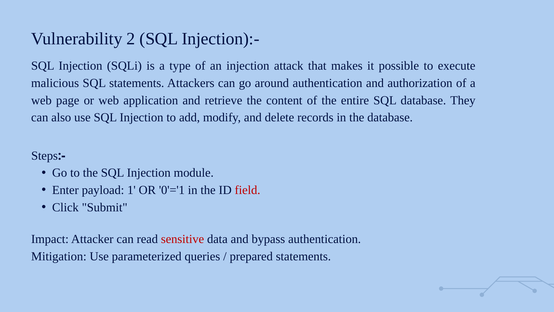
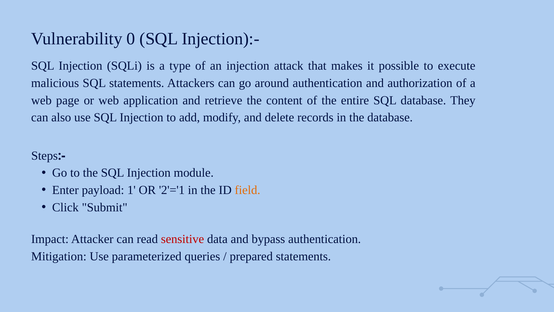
2: 2 -> 0 (131, 39)
0'='1: 0'='1 -> 2'='1 (172, 190)
field colour: red -> orange (248, 190)
